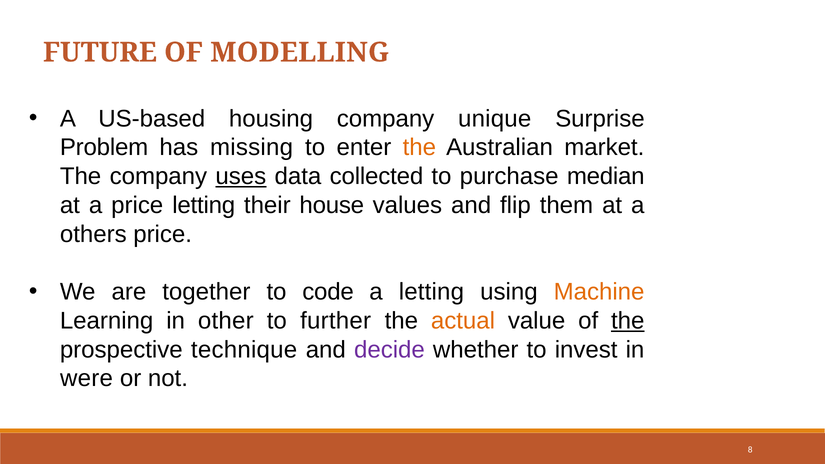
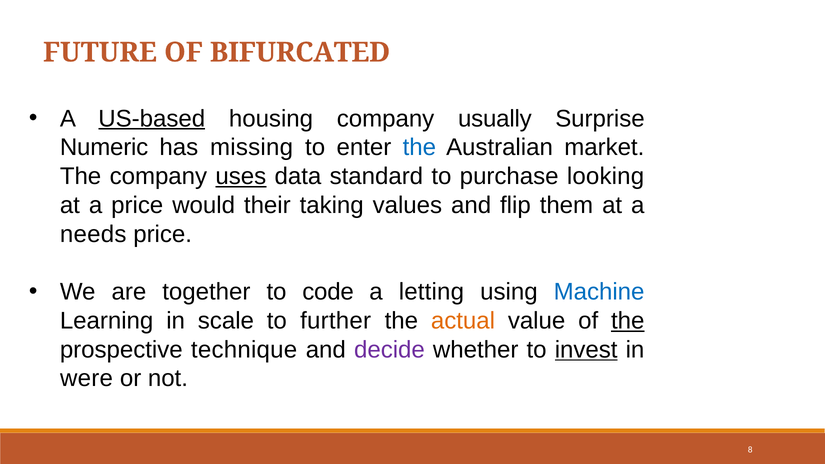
MODELLING: MODELLING -> BIFURCATED (300, 52)
US-based underline: none -> present (152, 119)
unique: unique -> usually (495, 119)
Problem: Problem -> Numeric (104, 147)
the colour: orange -> blue (419, 147)
collected: collected -> standard (376, 176)
median: median -> looking (606, 176)
price letting: letting -> would (204, 205)
house: house -> taking (332, 205)
others: others -> needs (93, 234)
Machine colour: orange -> blue (599, 292)
other: other -> scale (226, 321)
invest underline: none -> present (586, 350)
